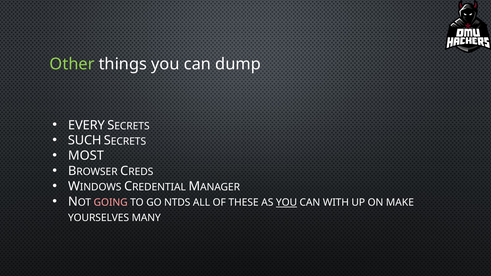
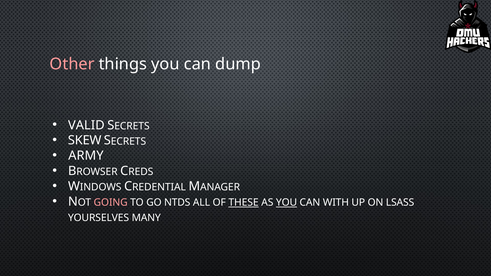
Other colour: light green -> pink (72, 64)
EVERY: EVERY -> VALID (86, 125)
SUCH: SUCH -> SKEW (85, 141)
MOST: MOST -> ARMY (86, 156)
THESE underline: none -> present (244, 203)
MAKE: MAKE -> LSASS (400, 203)
